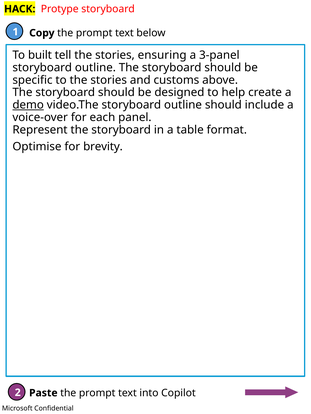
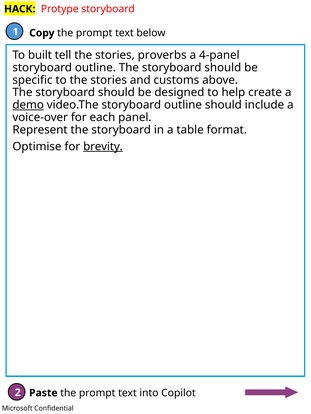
ensuring: ensuring -> proverbs (162, 55)
3-panel: 3-panel -> 4-panel (219, 55)
brevity underline: none -> present (103, 147)
